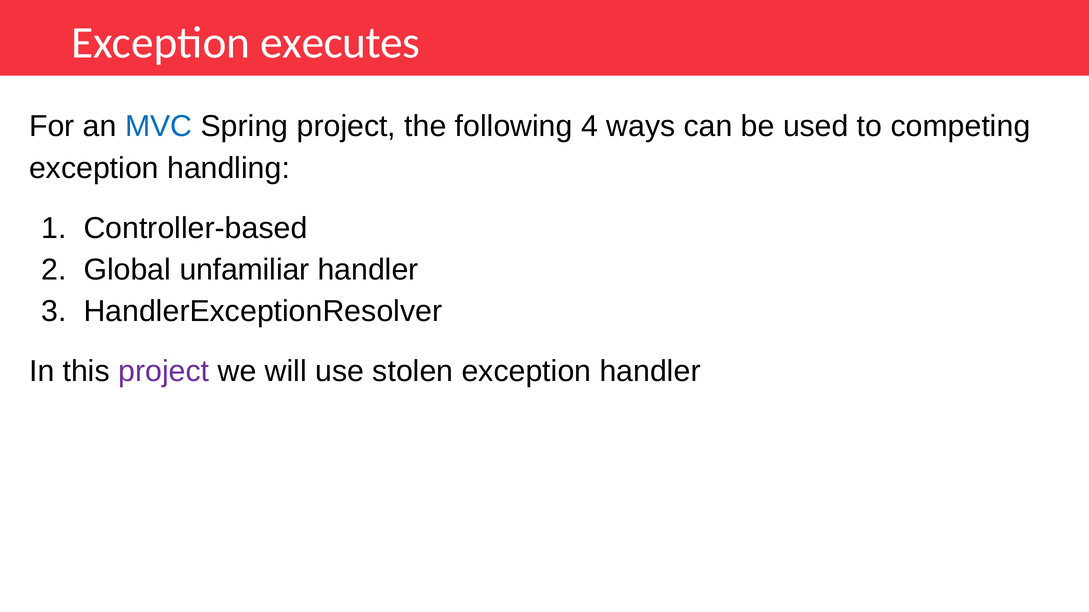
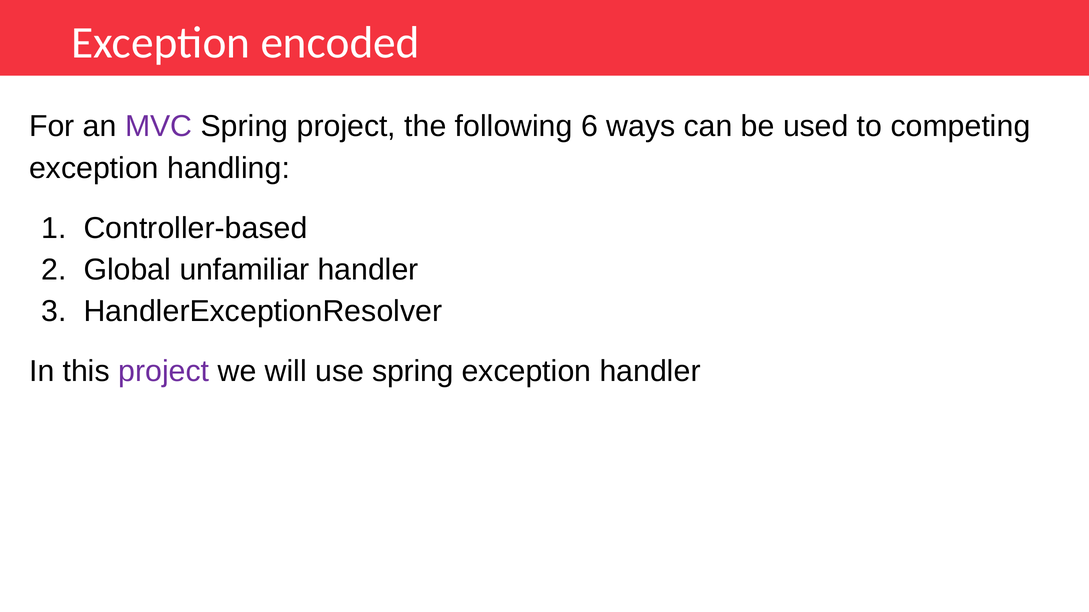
executes: executes -> encoded (340, 43)
MVC colour: blue -> purple (159, 127)
4: 4 -> 6 (589, 127)
use stolen: stolen -> spring (413, 372)
